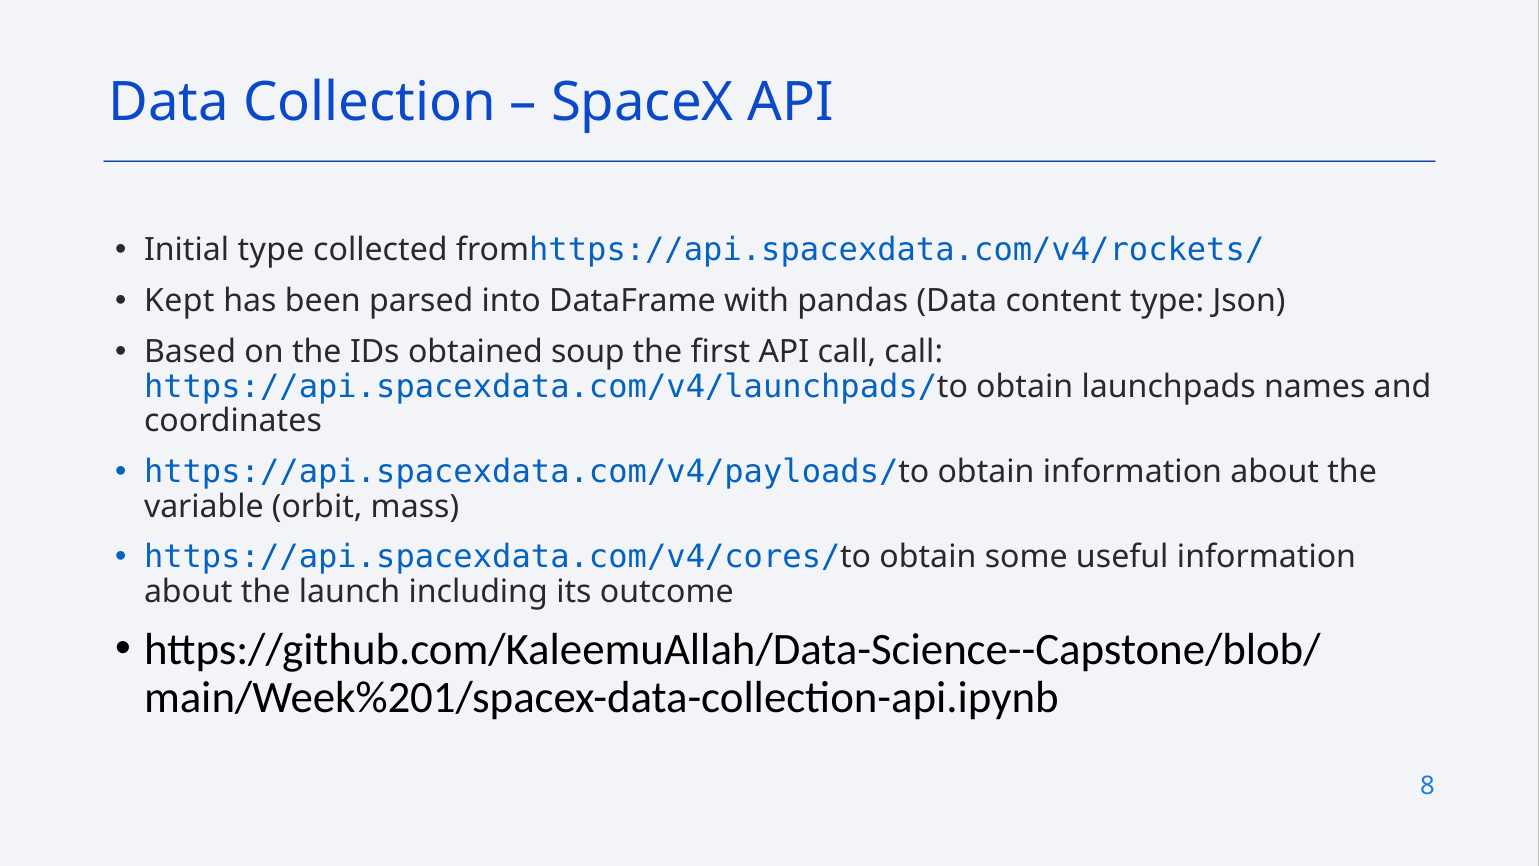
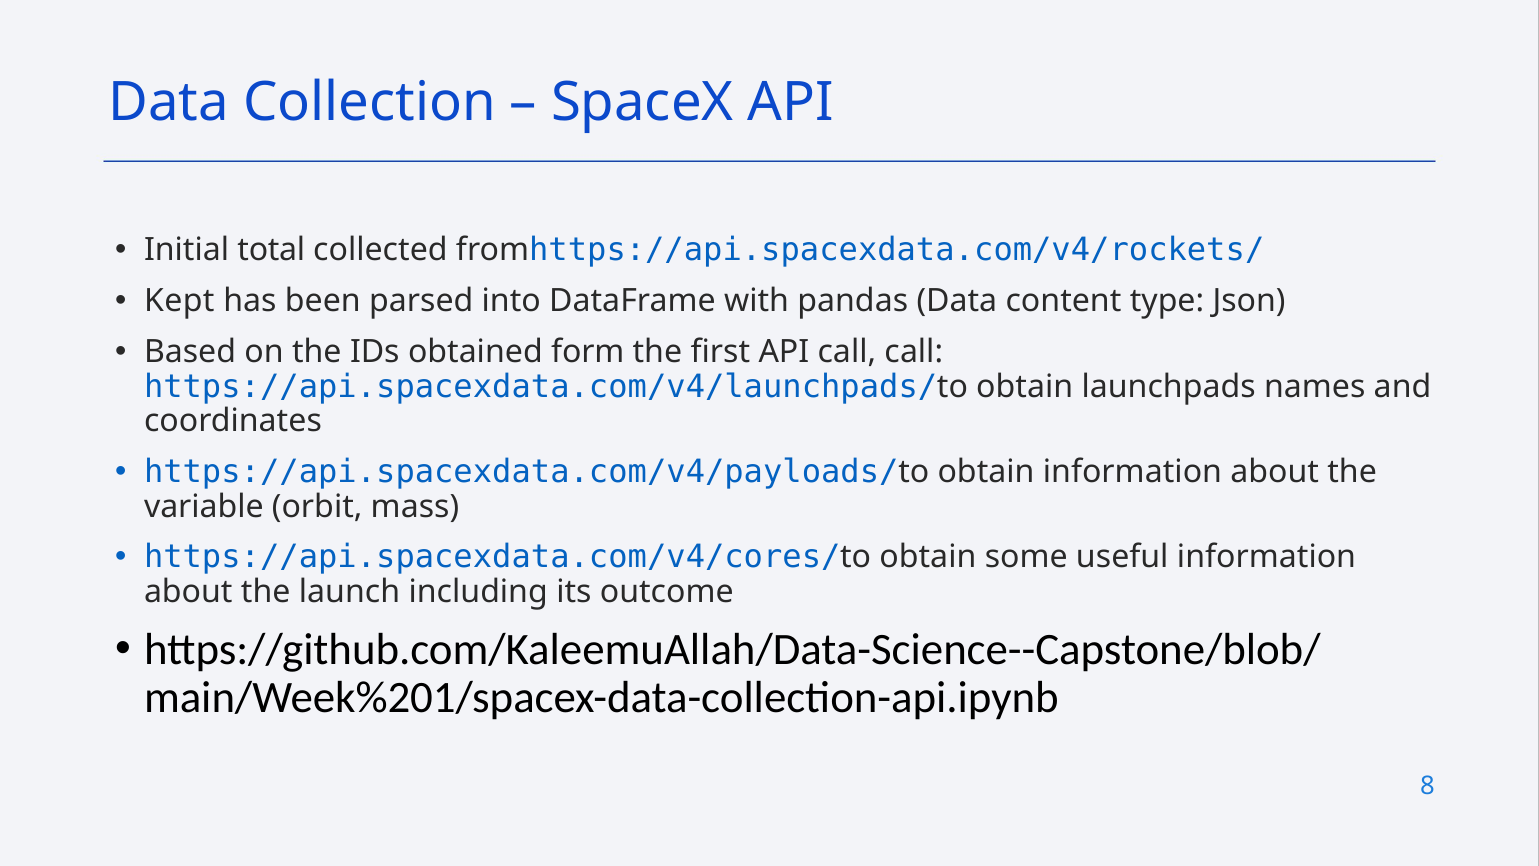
Initial type: type -> total (271, 250)
soup: soup -> form (588, 352)
